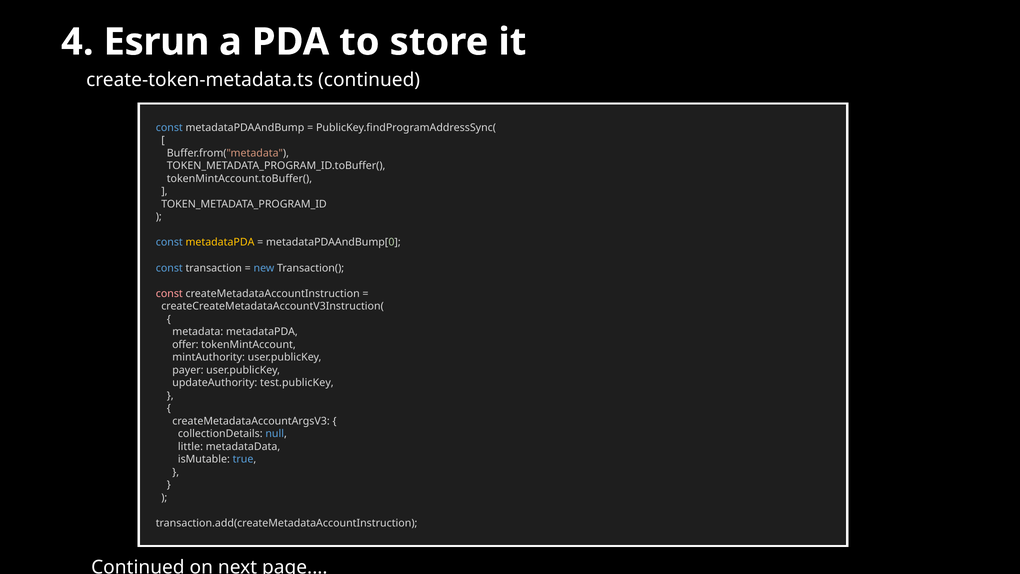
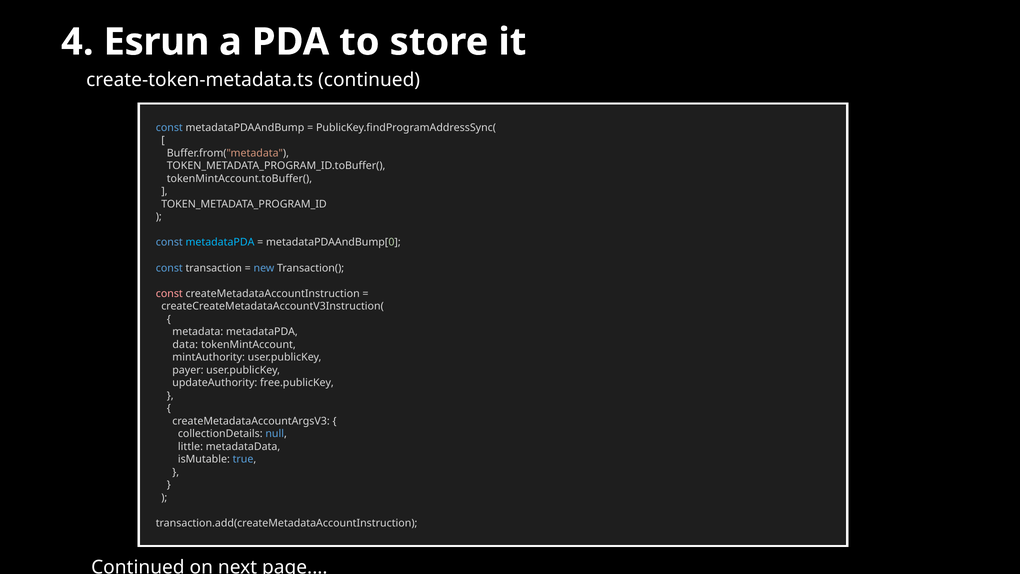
metadataPDA colour: yellow -> light blue (220, 242)
offer: offer -> data (185, 344)
test.publicKey: test.publicKey -> free.publicKey (297, 383)
